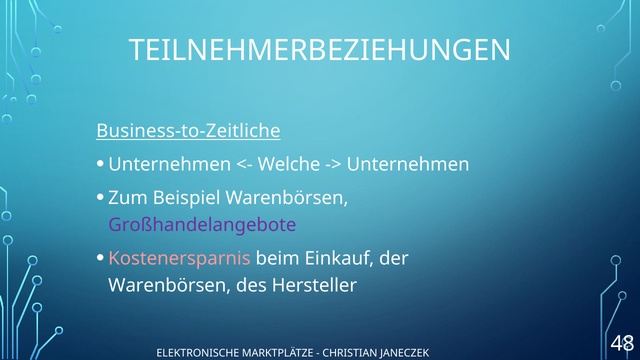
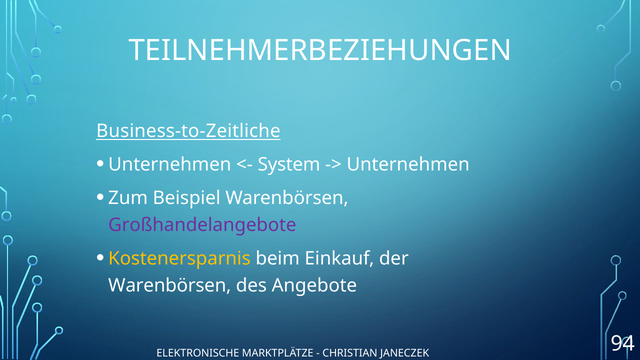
Welche: Welche -> System (289, 165)
Kostenersparnis colour: pink -> yellow (179, 259)
Hersteller: Hersteller -> Angebote (314, 286)
48: 48 -> 94 (623, 344)
